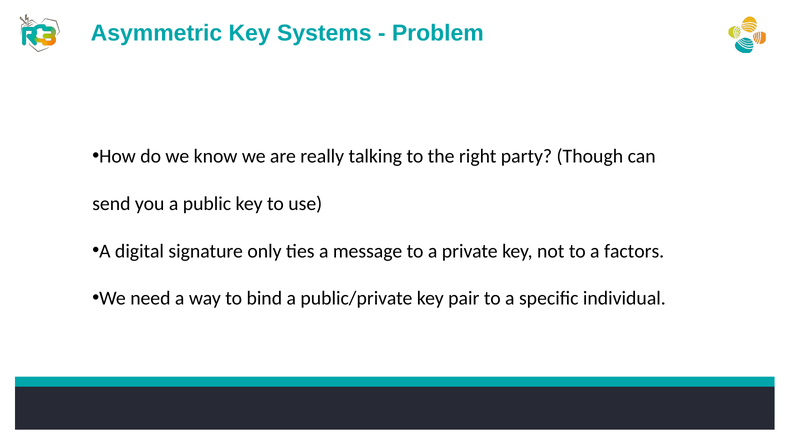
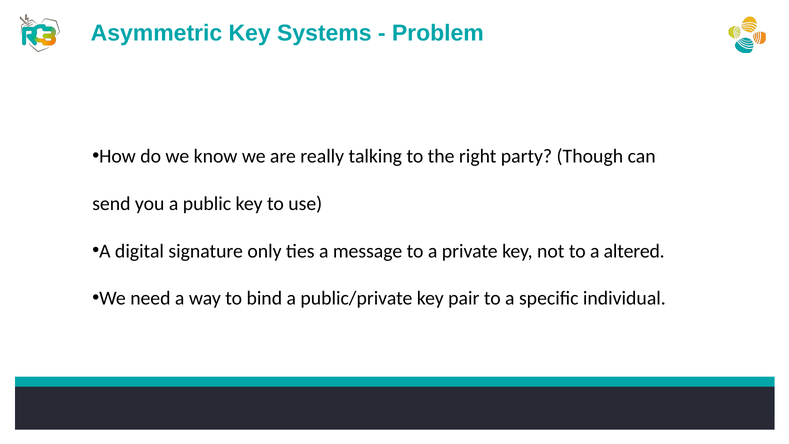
factors: factors -> altered (634, 251)
